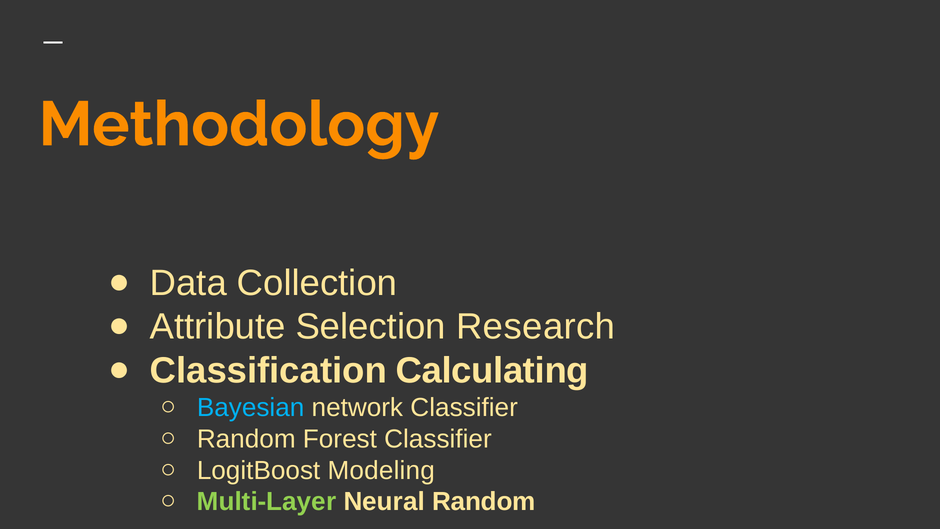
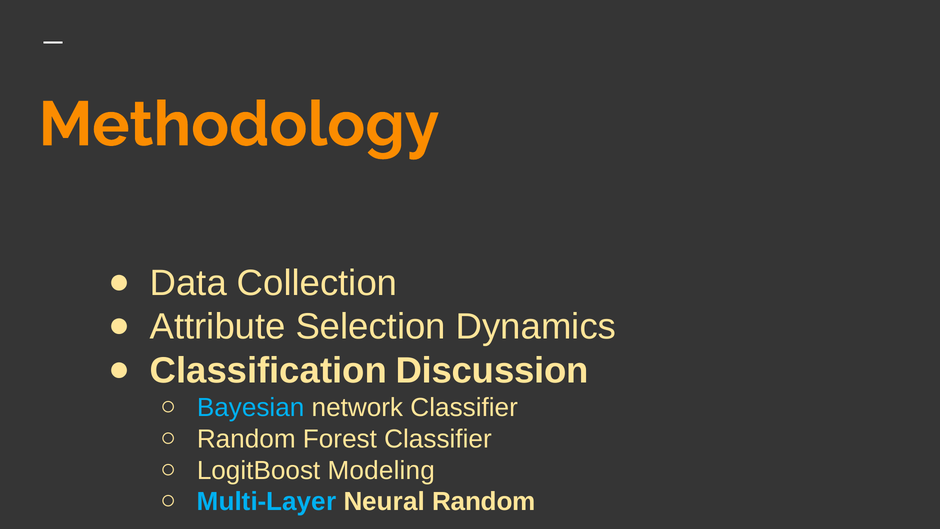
Research: Research -> Dynamics (536, 327)
Calculating: Calculating -> Discussion (492, 371)
Multi-Layer colour: light green -> light blue (267, 502)
